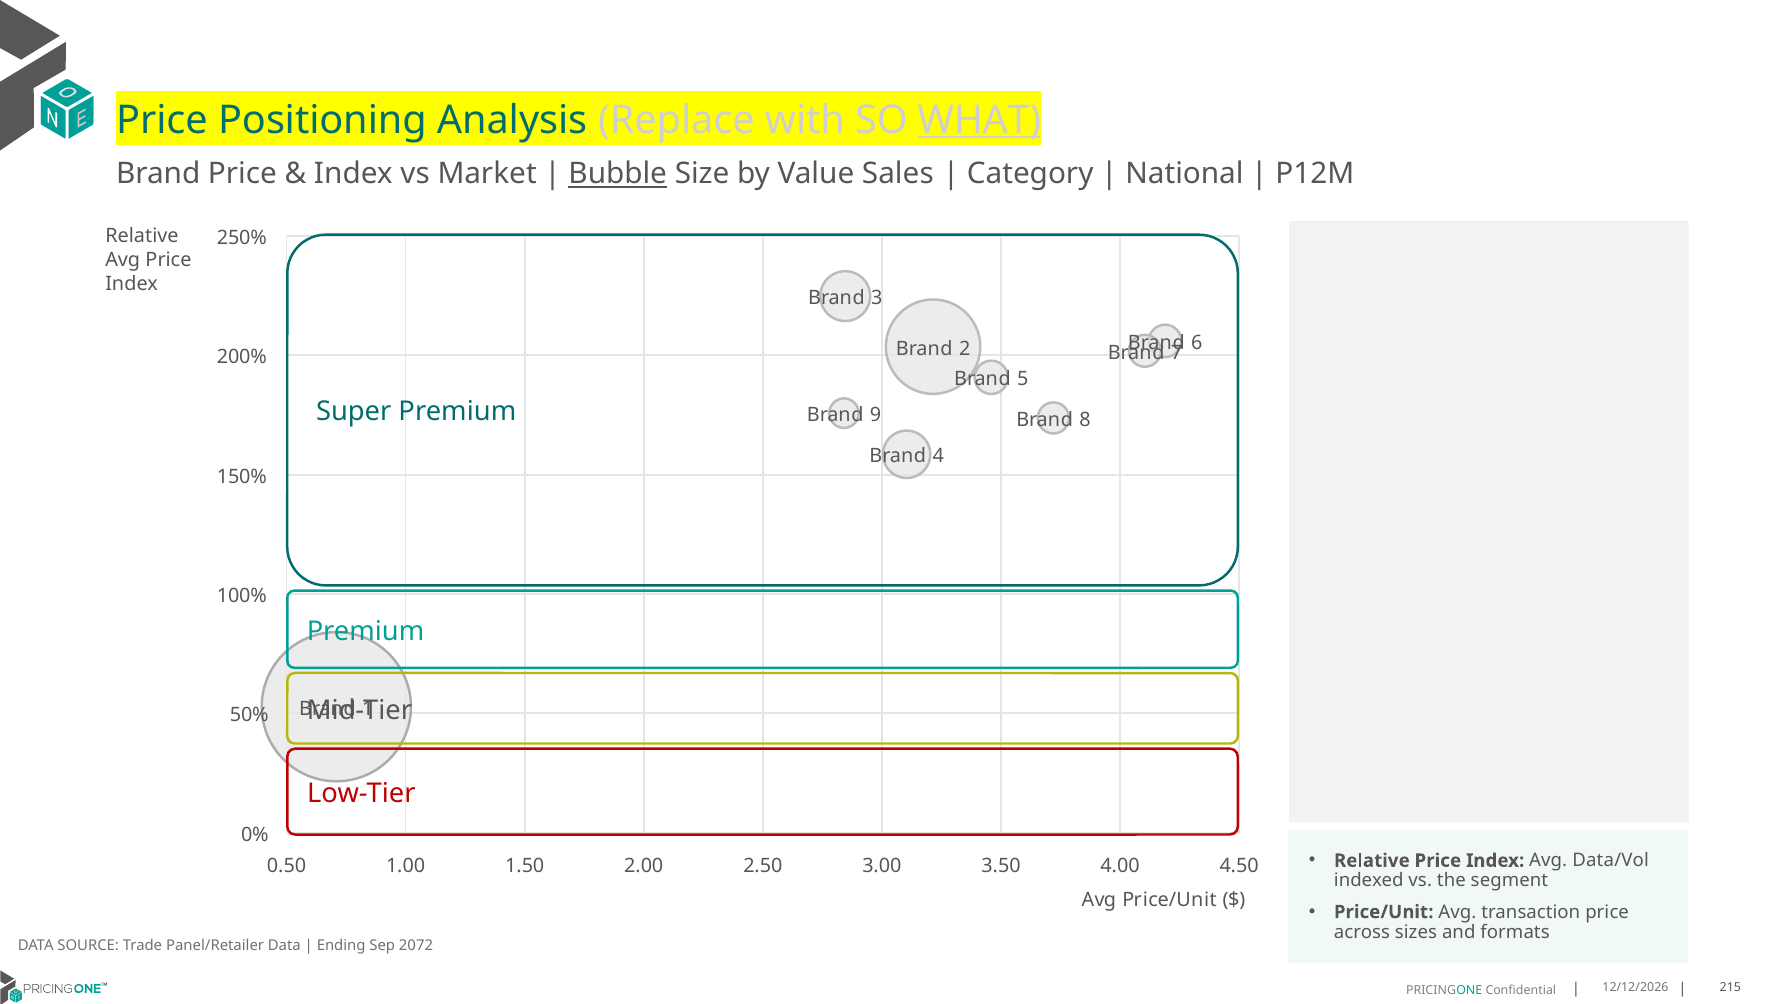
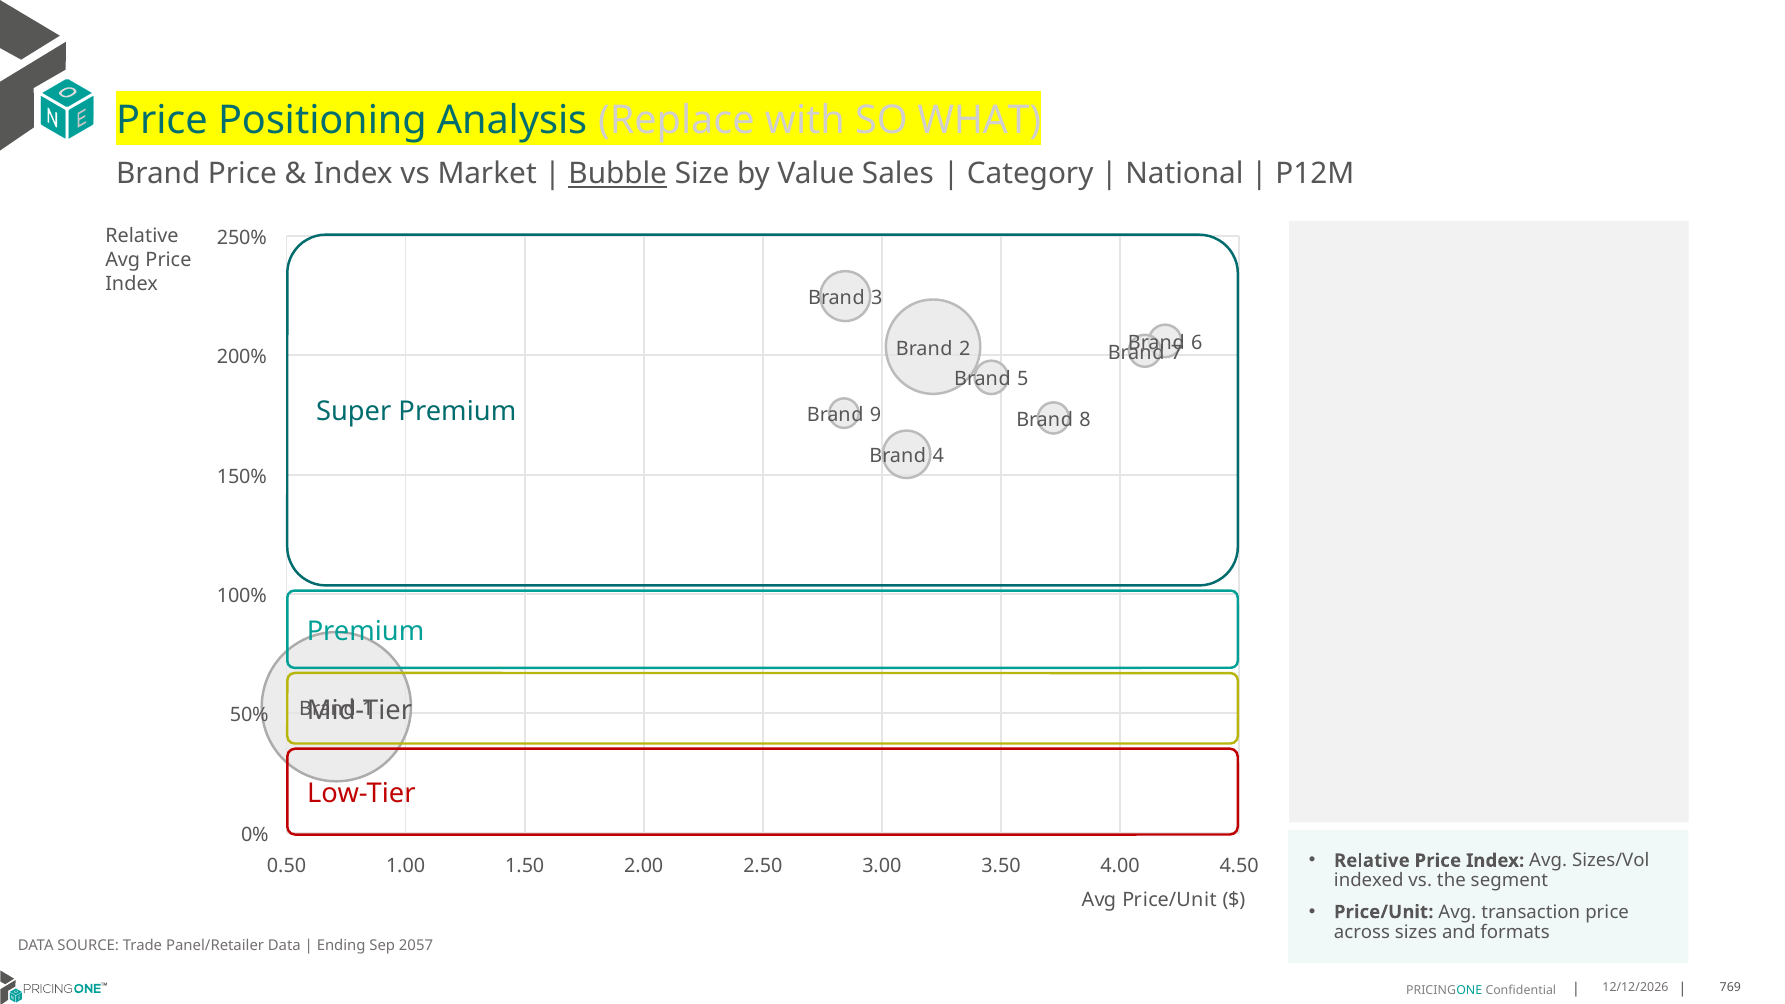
WHAT underline: present -> none (979, 120)
Data/Vol: Data/Vol -> Sizes/Vol (1611, 861)
2072: 2072 -> 2057 (416, 946)
215: 215 -> 769 (1730, 987)
